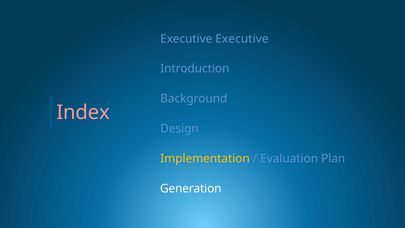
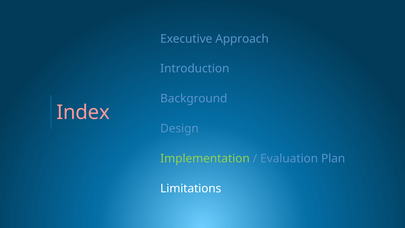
Executive Executive: Executive -> Approach (242, 39)
Implementation colour: yellow -> light green (205, 158)
Generation: Generation -> Limitations (191, 188)
